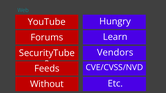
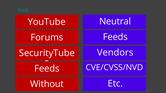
Hungry: Hungry -> Neutral (115, 22)
Forums Learn: Learn -> Feeds (115, 37)
